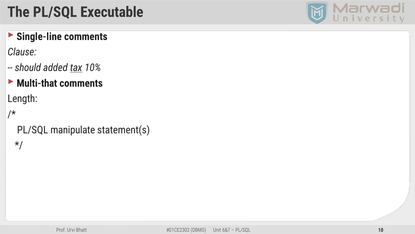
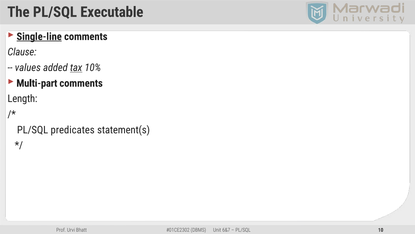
Single-line underline: none -> present (39, 36)
should: should -> values (28, 68)
Multi-that: Multi-that -> Multi-part (37, 83)
manipulate: manipulate -> predicates (73, 130)
